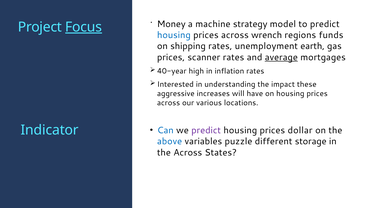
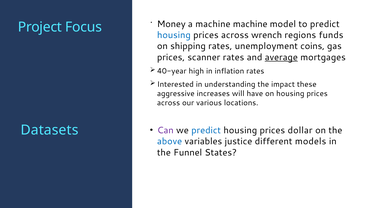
Focus underline: present -> none (84, 27)
machine strategy: strategy -> machine (250, 24)
earth: earth -> coins (313, 46)
Can colour: blue -> purple (165, 130)
predict colour: purple -> blue (206, 130)
Indicator: Indicator -> Datasets (50, 130)
puzzle: puzzle -> justice (238, 141)
storage: storage -> models (311, 141)
the Across: Across -> Funnel (188, 153)
